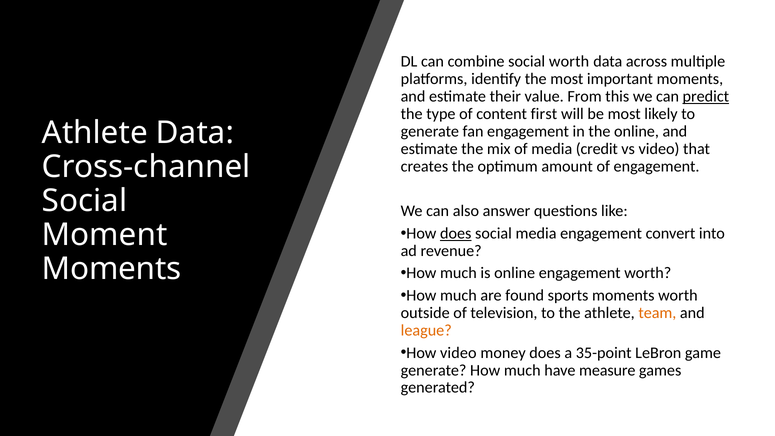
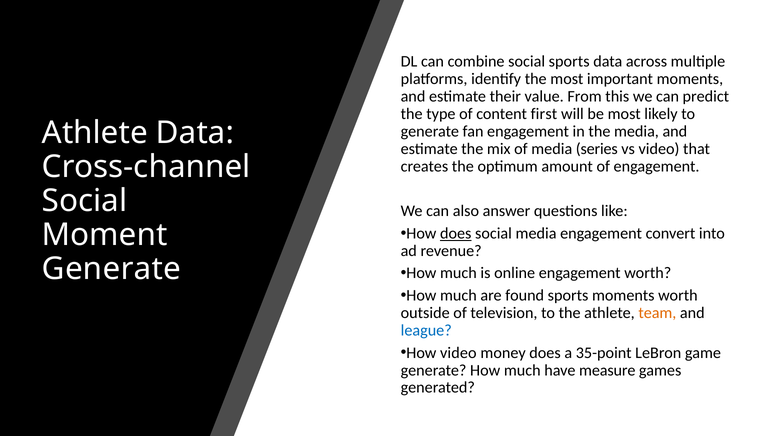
social worth: worth -> sports (569, 62)
predict underline: present -> none (706, 97)
the online: online -> media (636, 131)
credit: credit -> series (597, 149)
Moments: Moments -> Generate (111, 269)
league colour: orange -> blue (426, 330)
